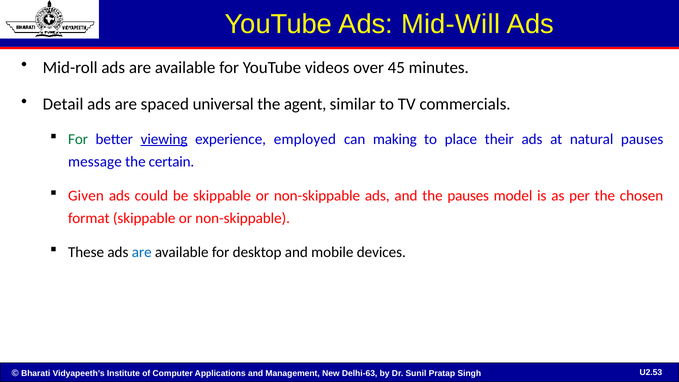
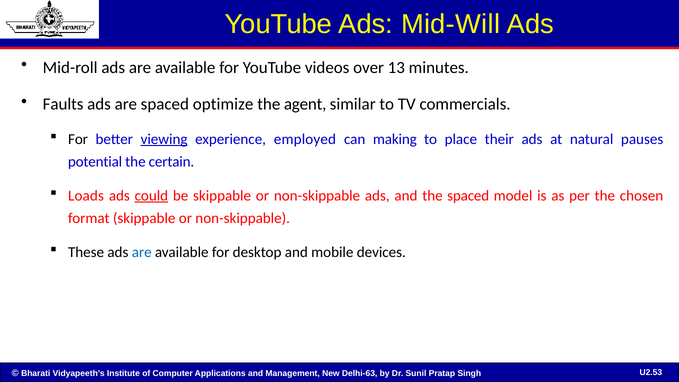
45: 45 -> 13 (396, 67)
Detail: Detail -> Faults (63, 104)
universal: universal -> optimize (223, 104)
For colour: green -> black (78, 139)
message: message -> potential (95, 162)
Given: Given -> Loads (86, 196)
could underline: none -> present (151, 196)
the pauses: pauses -> spaced (468, 196)
